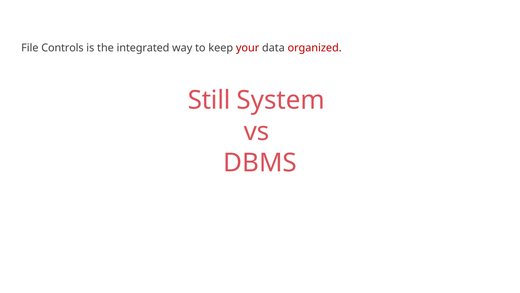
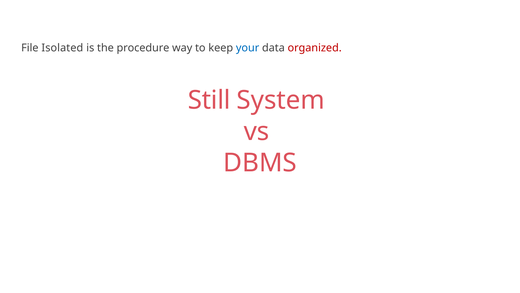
Controls: Controls -> Isolated (62, 48)
integrated: integrated -> procedure (143, 48)
your colour: red -> blue (248, 48)
